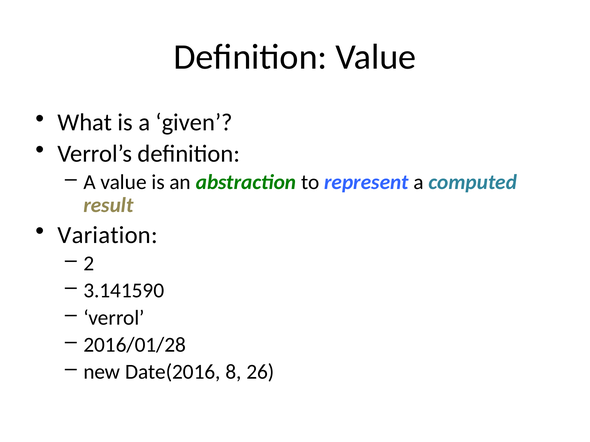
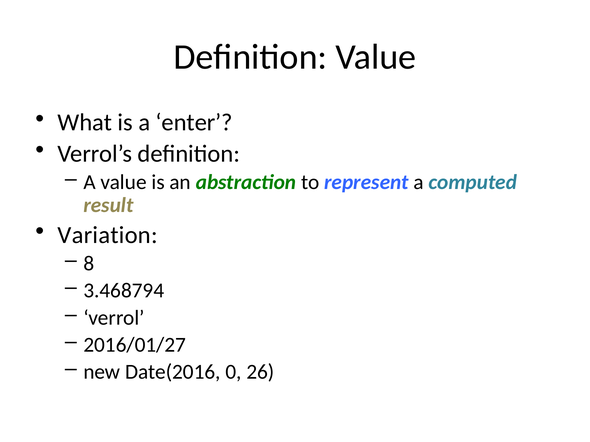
given: given -> enter (194, 123)
2: 2 -> 8 (89, 264)
3.141590: 3.141590 -> 3.468794 (124, 291)
2016/01/28: 2016/01/28 -> 2016/01/27 (135, 345)
8: 8 -> 0 (233, 372)
